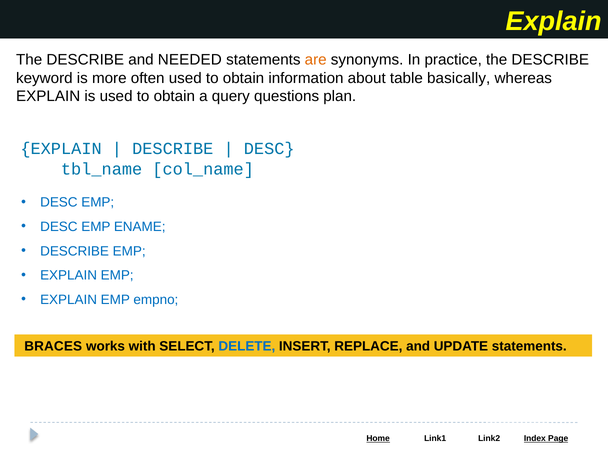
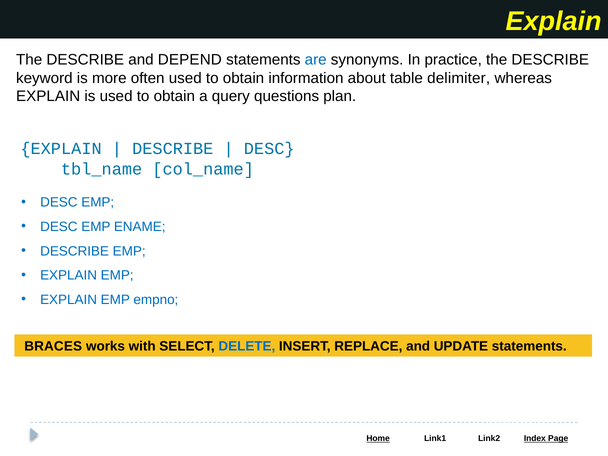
NEEDED: NEEDED -> DEPEND (190, 60)
are colour: orange -> blue (316, 60)
basically: basically -> delimiter (459, 78)
